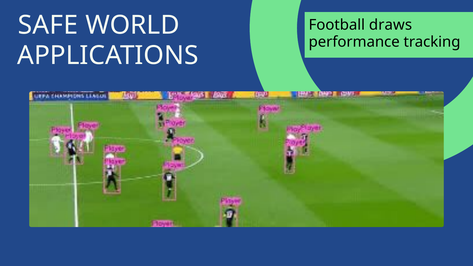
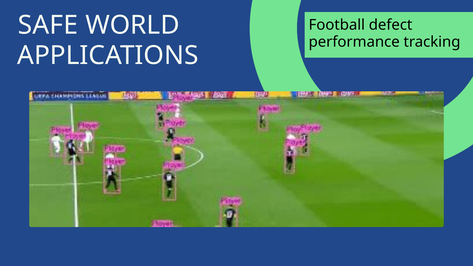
draws: draws -> defect (391, 25)
